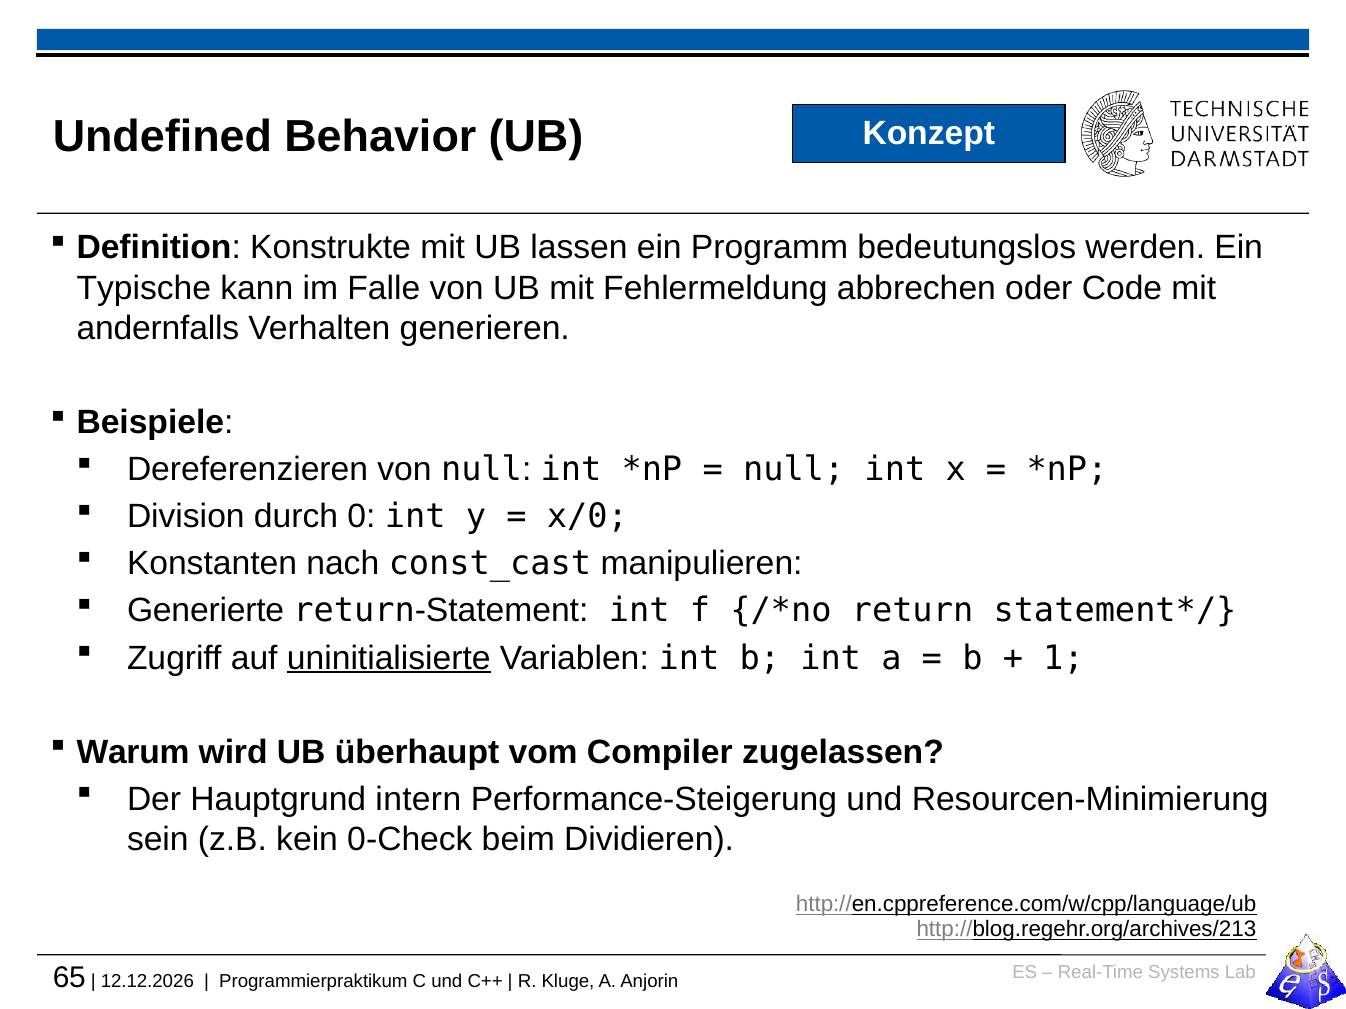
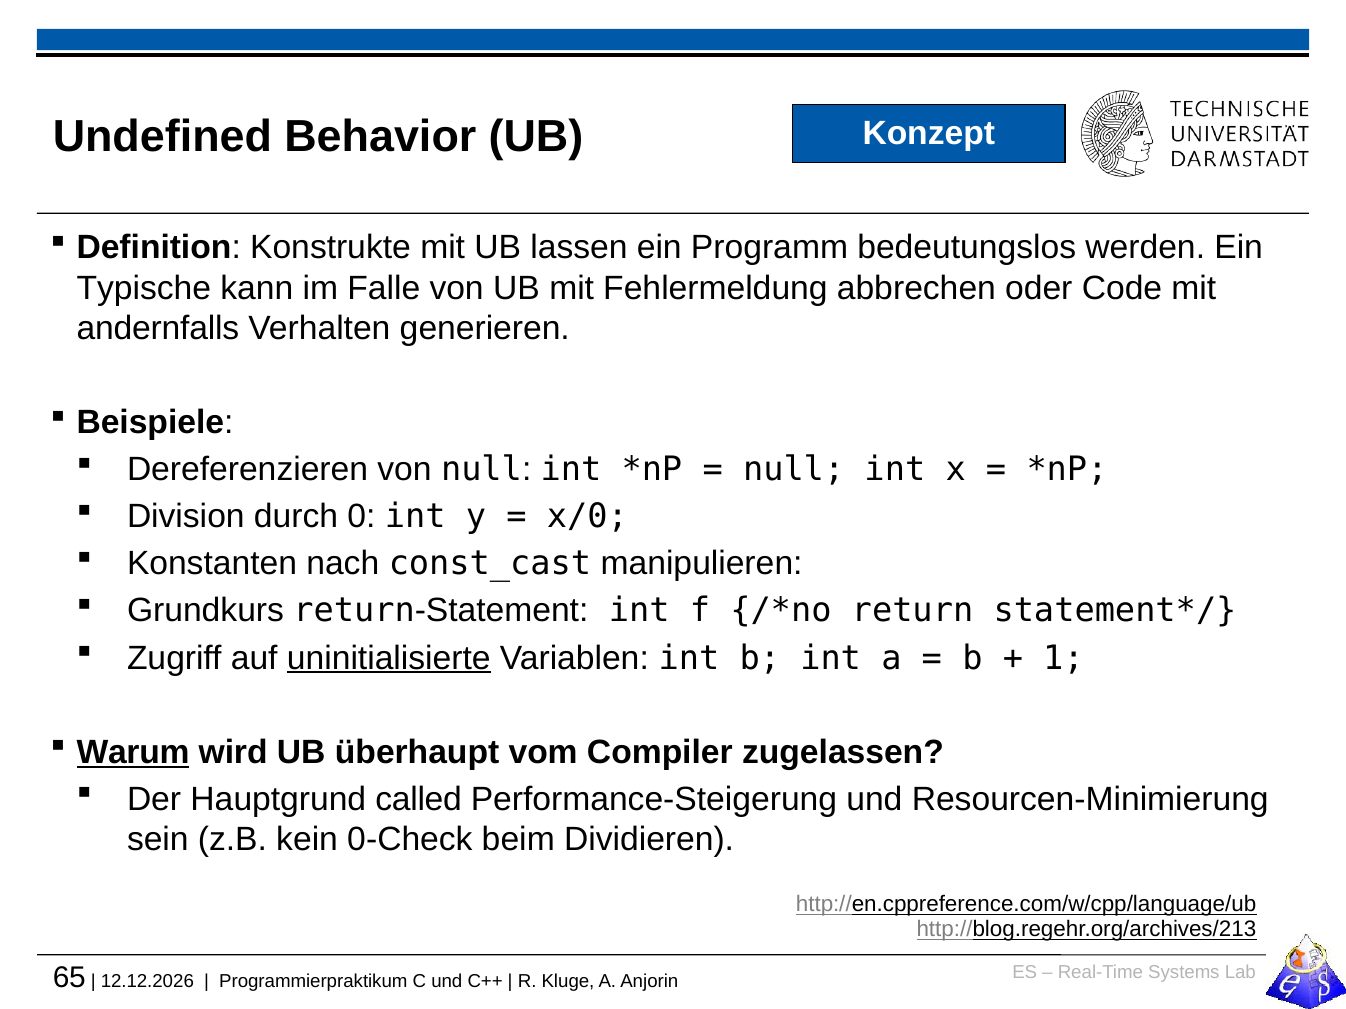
Generierte: Generierte -> Grundkurs (205, 611)
Warum underline: none -> present (133, 753)
intern: intern -> called (419, 800)
